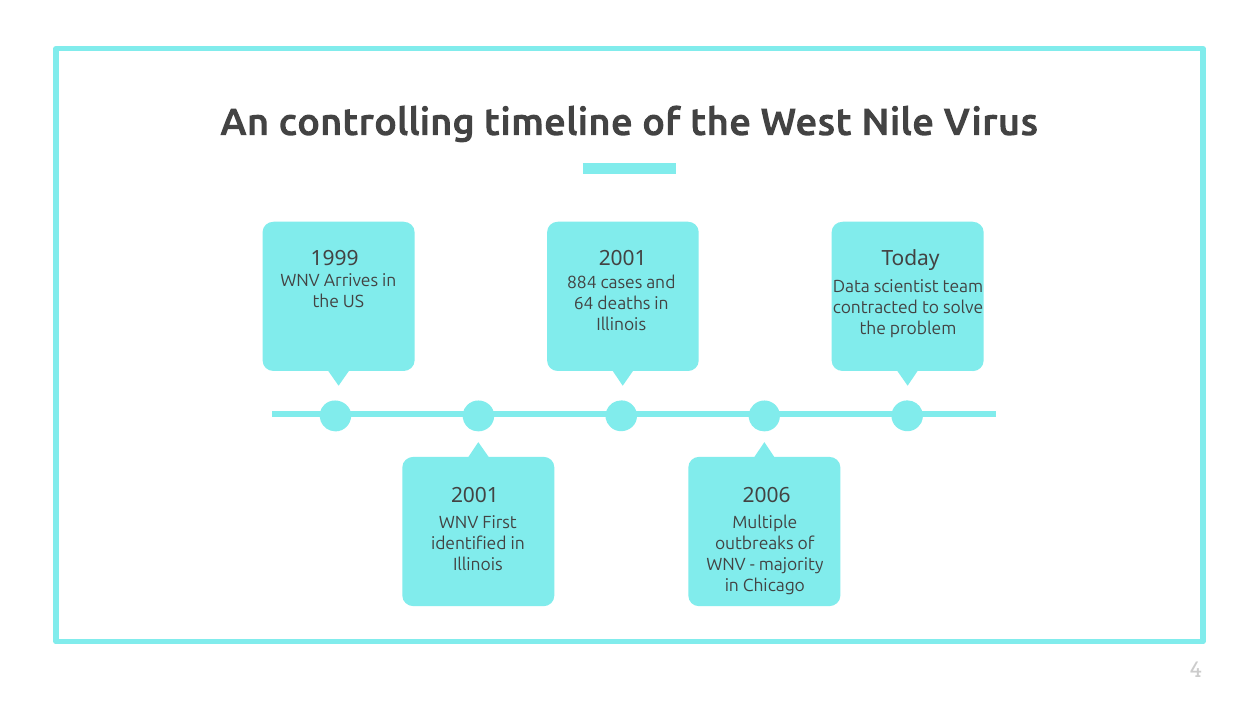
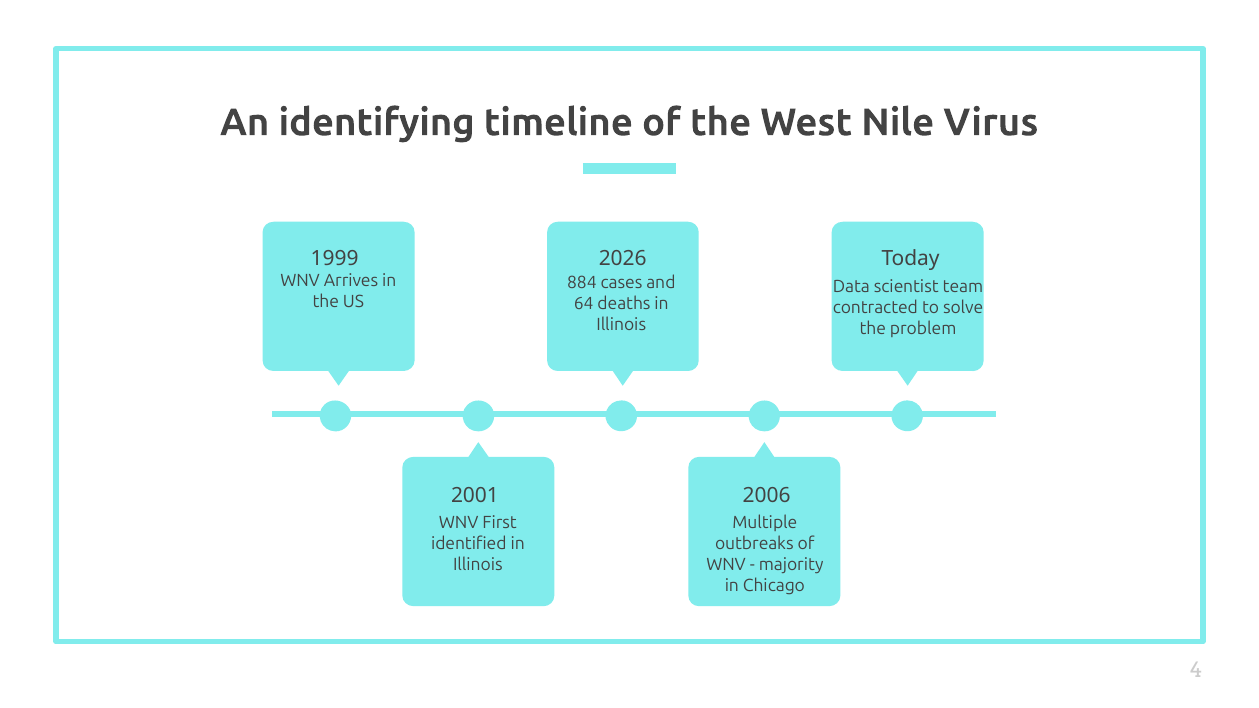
controlling: controlling -> identifying (377, 123)
2001: 2001 -> 2026 (623, 259)
